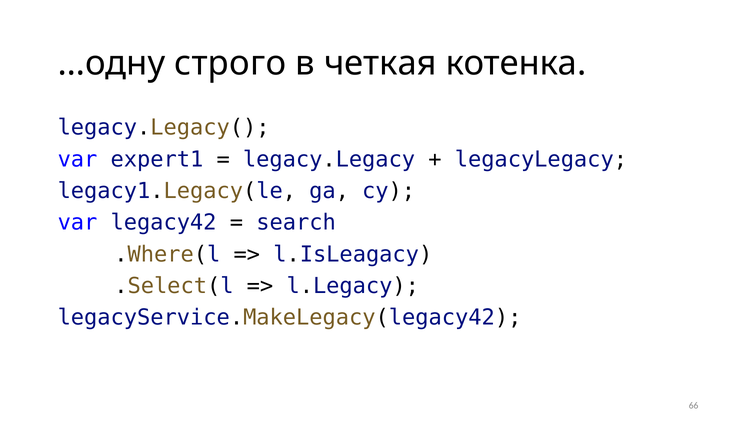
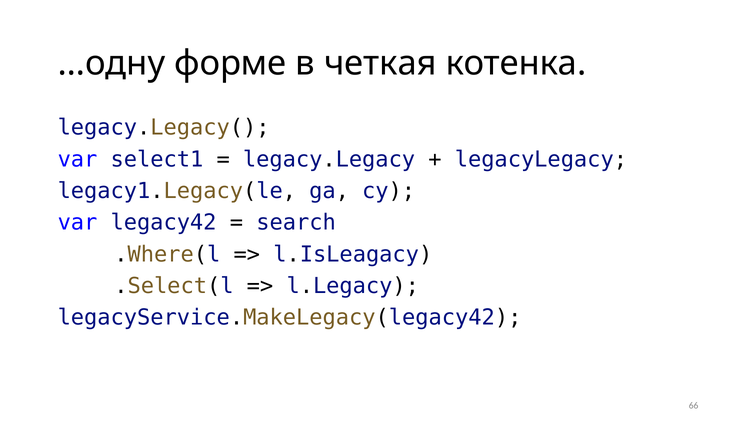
строго: строго -> форме (230, 64)
expert1: expert1 -> select1 (157, 159)
